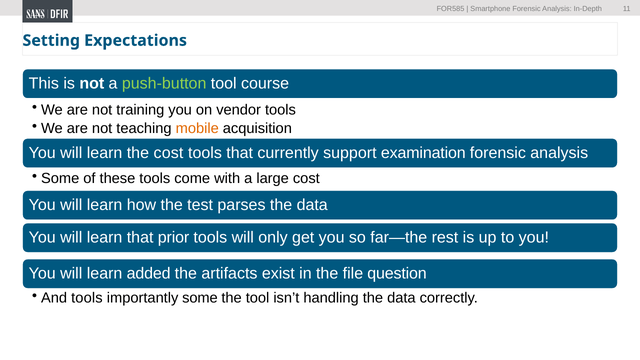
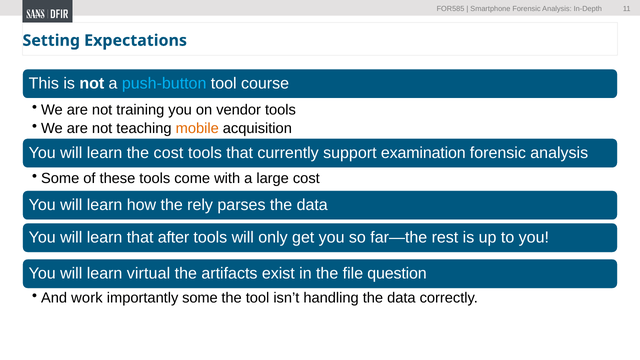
push-button colour: light green -> light blue (164, 84)
test: test -> rely (200, 205)
prior: prior -> after (174, 238)
added: added -> virtual (149, 274)
And tools: tools -> work (87, 298)
